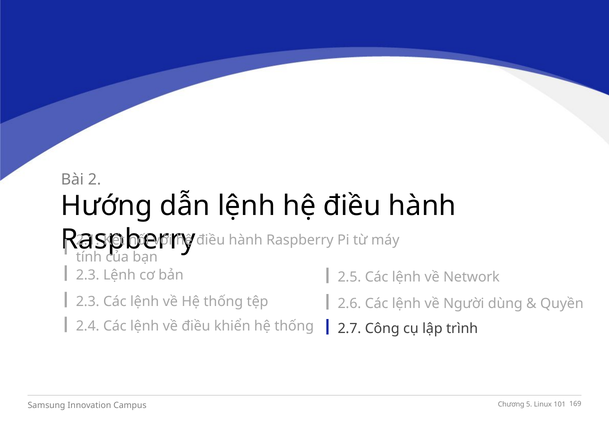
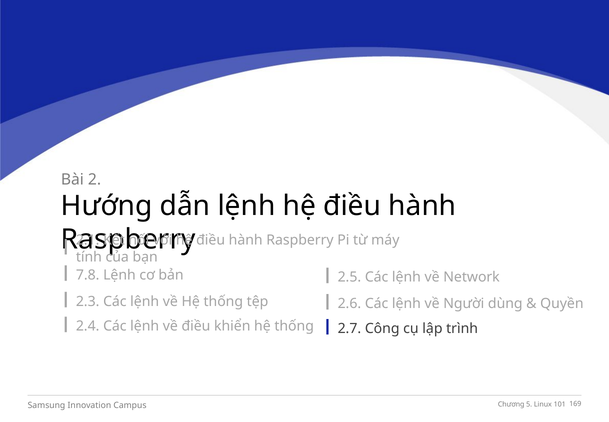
2.3: 2.3 -> 7.8 (88, 275)
